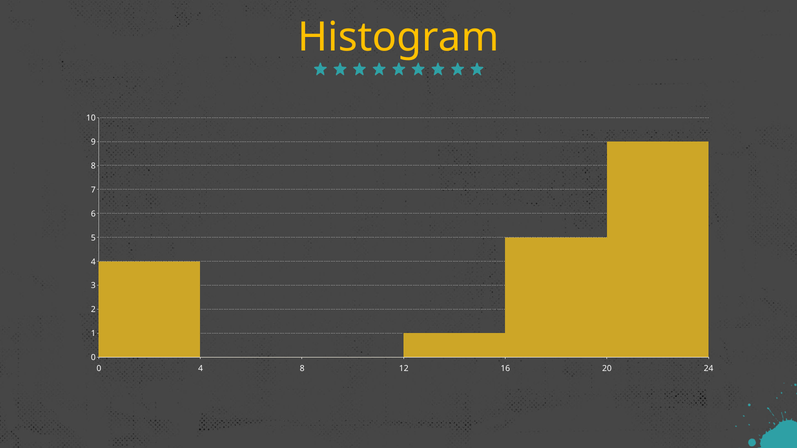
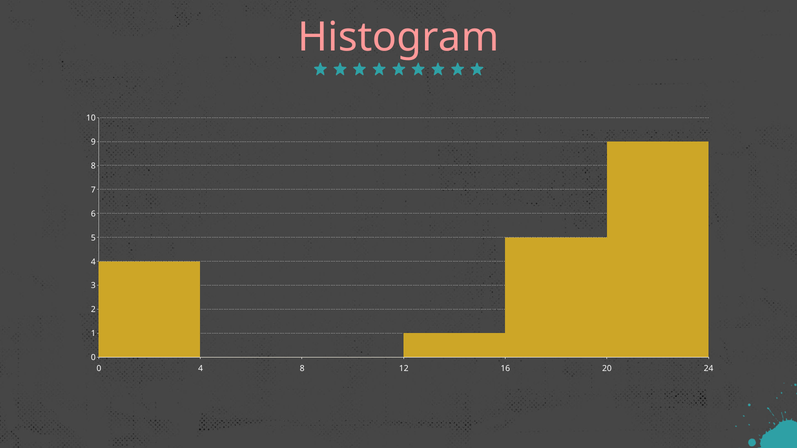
Histogram colour: yellow -> pink (399, 37)
